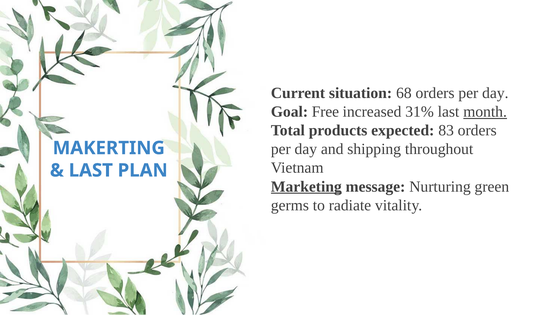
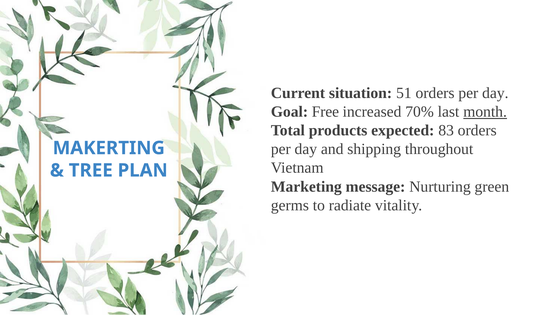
68: 68 -> 51 (404, 93)
31%: 31% -> 70% (420, 112)
LAST: LAST -> TREE (91, 170)
Marketing underline: present -> none (306, 187)
